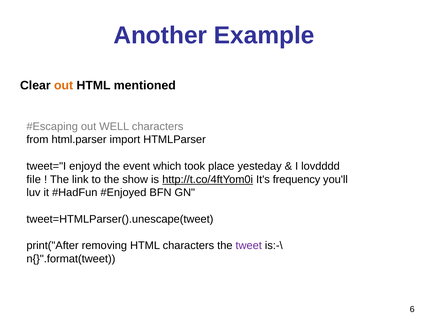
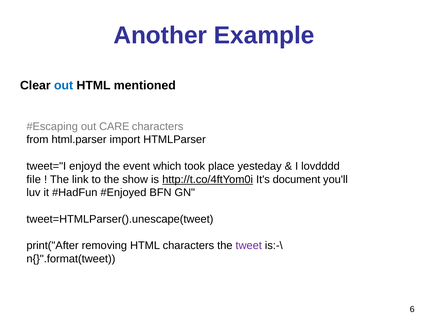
out colour: orange -> blue (64, 85)
WELL: WELL -> CARE (114, 126)
frequency: frequency -> document (297, 179)
